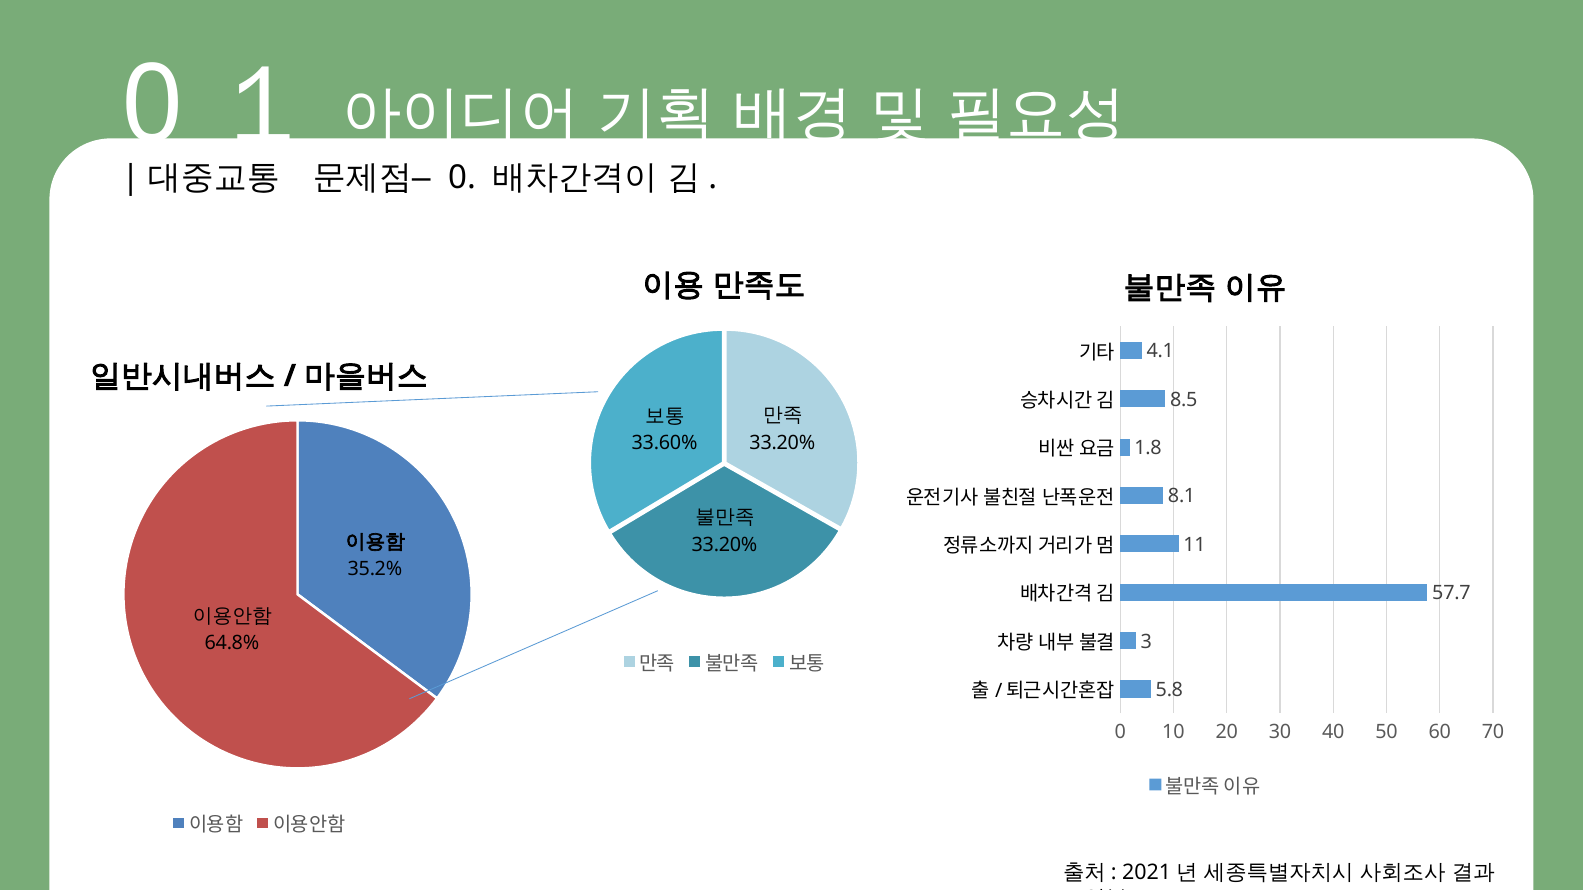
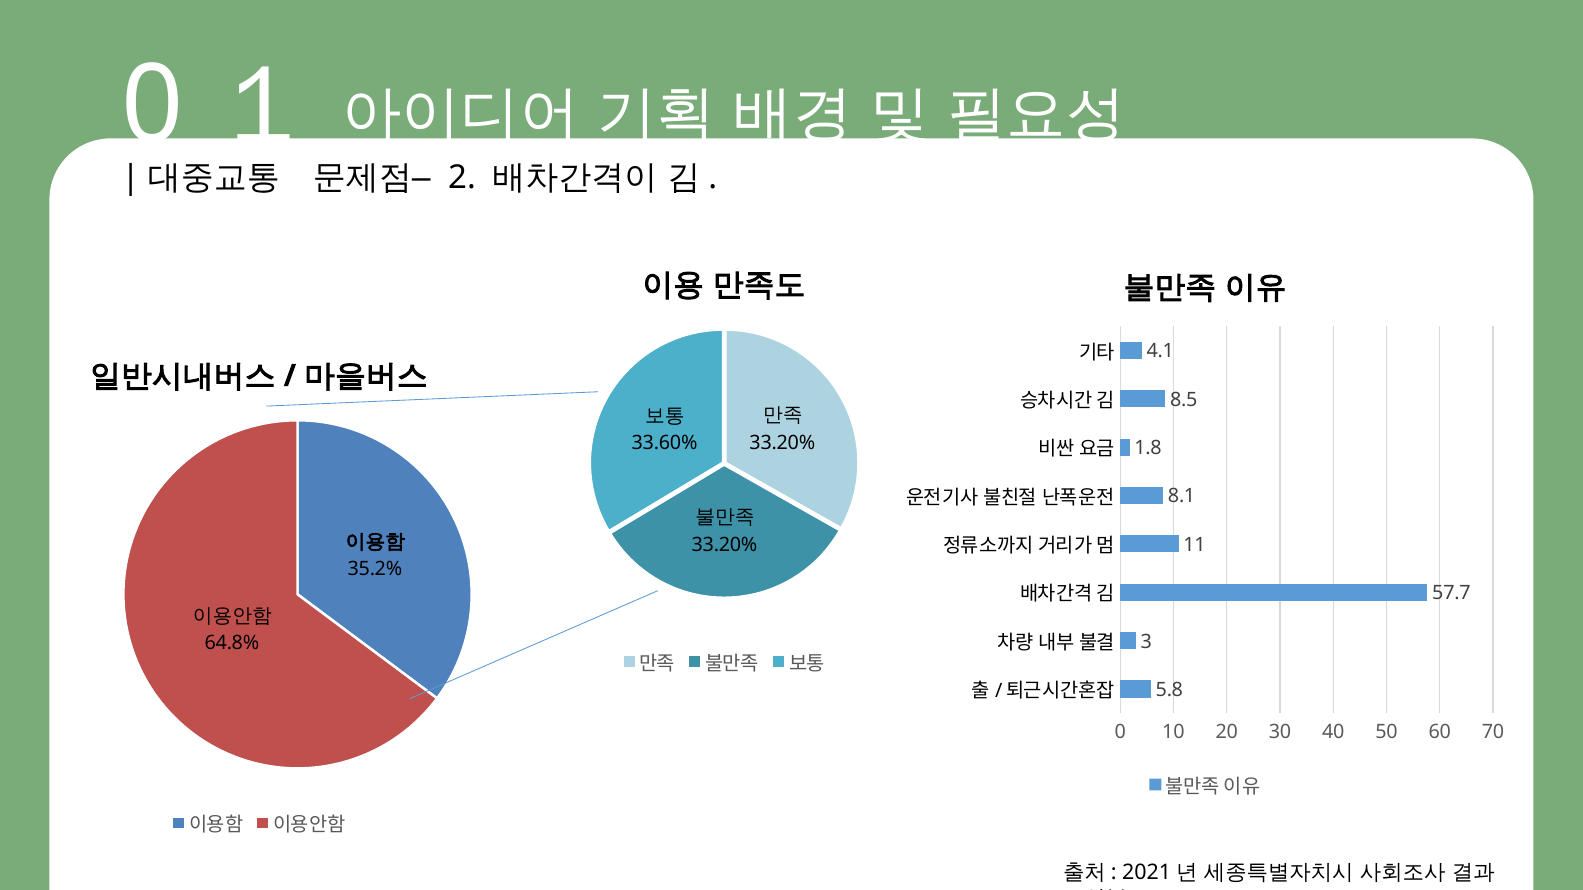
0: 0 -> 2 (462, 178)
